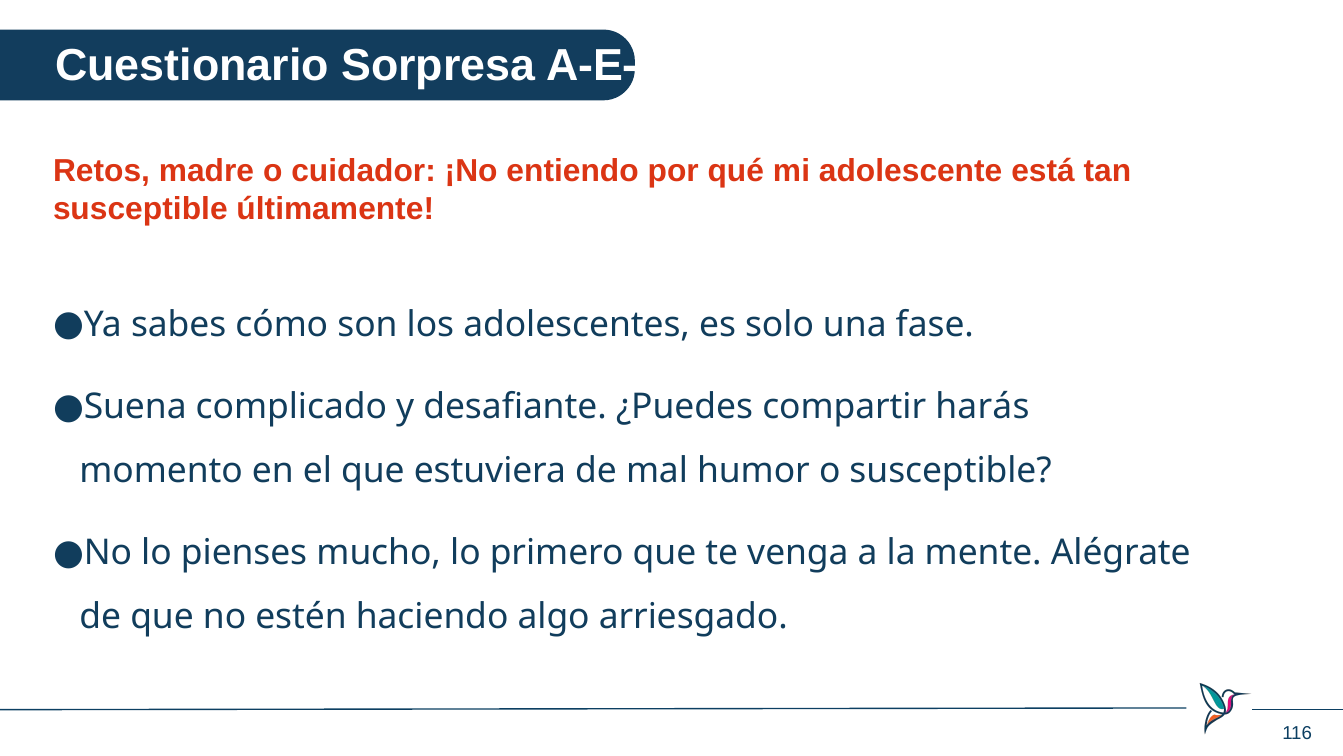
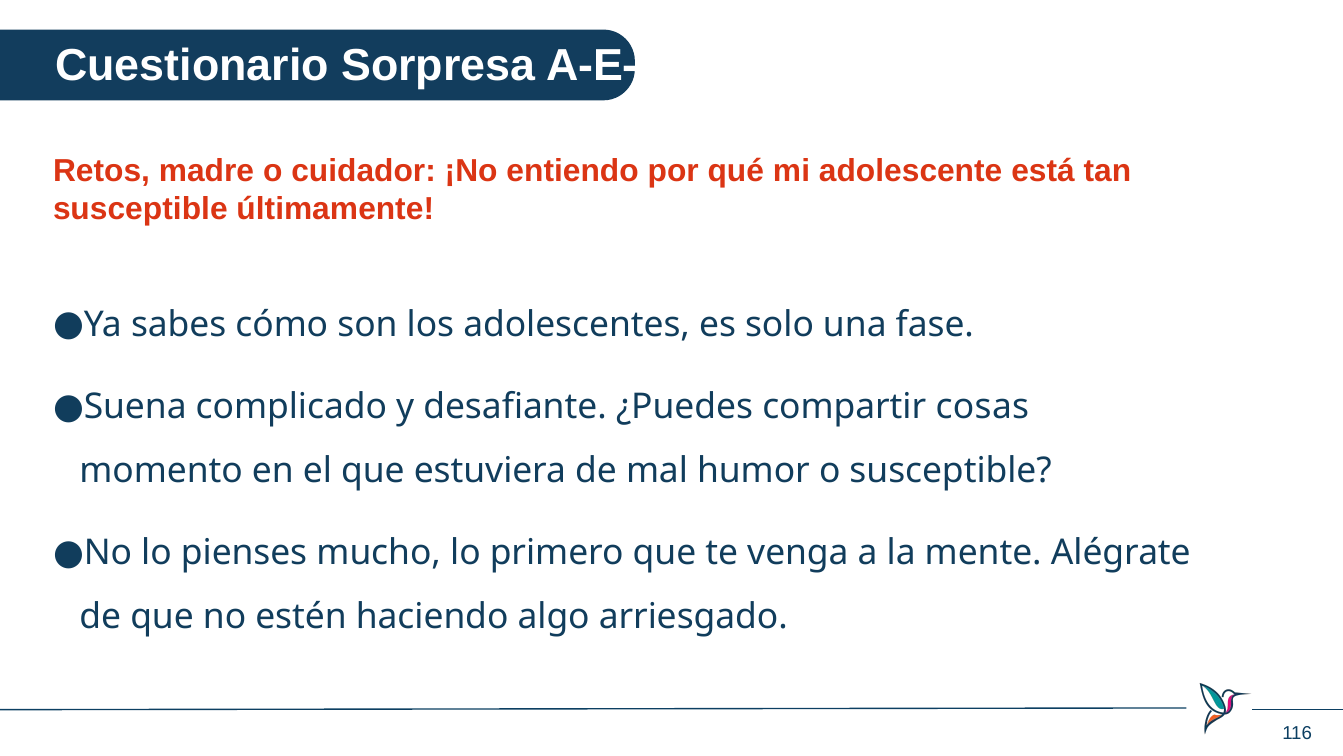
harás: harás -> cosas (982, 407)
